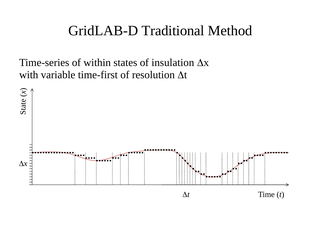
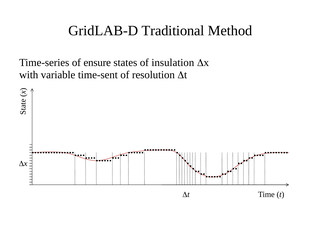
within: within -> ensure (97, 62)
time-first: time-first -> time-sent (98, 75)
